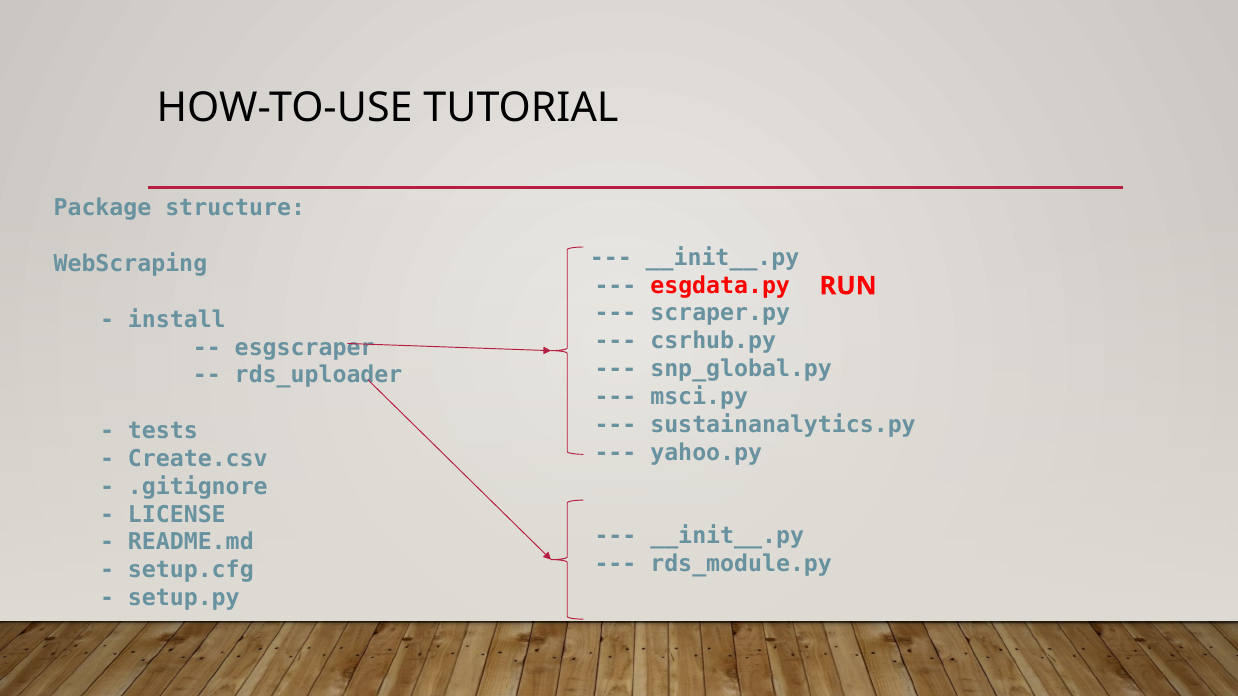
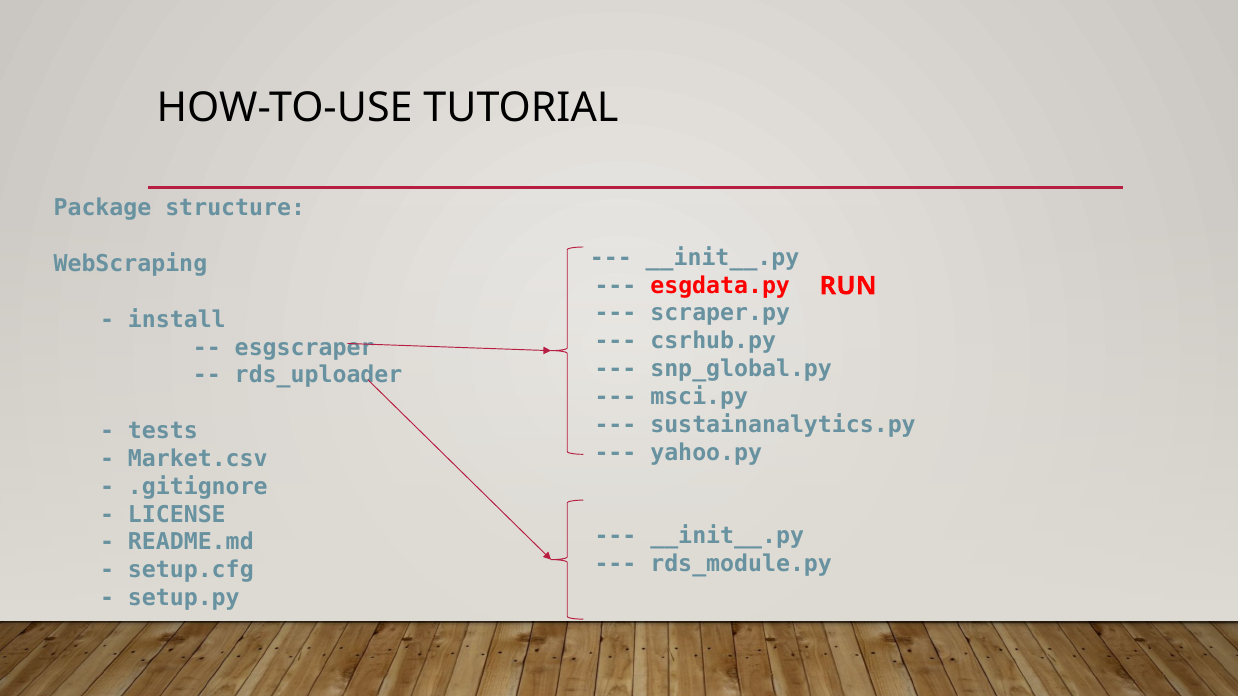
Create.csv: Create.csv -> Market.csv (198, 459)
